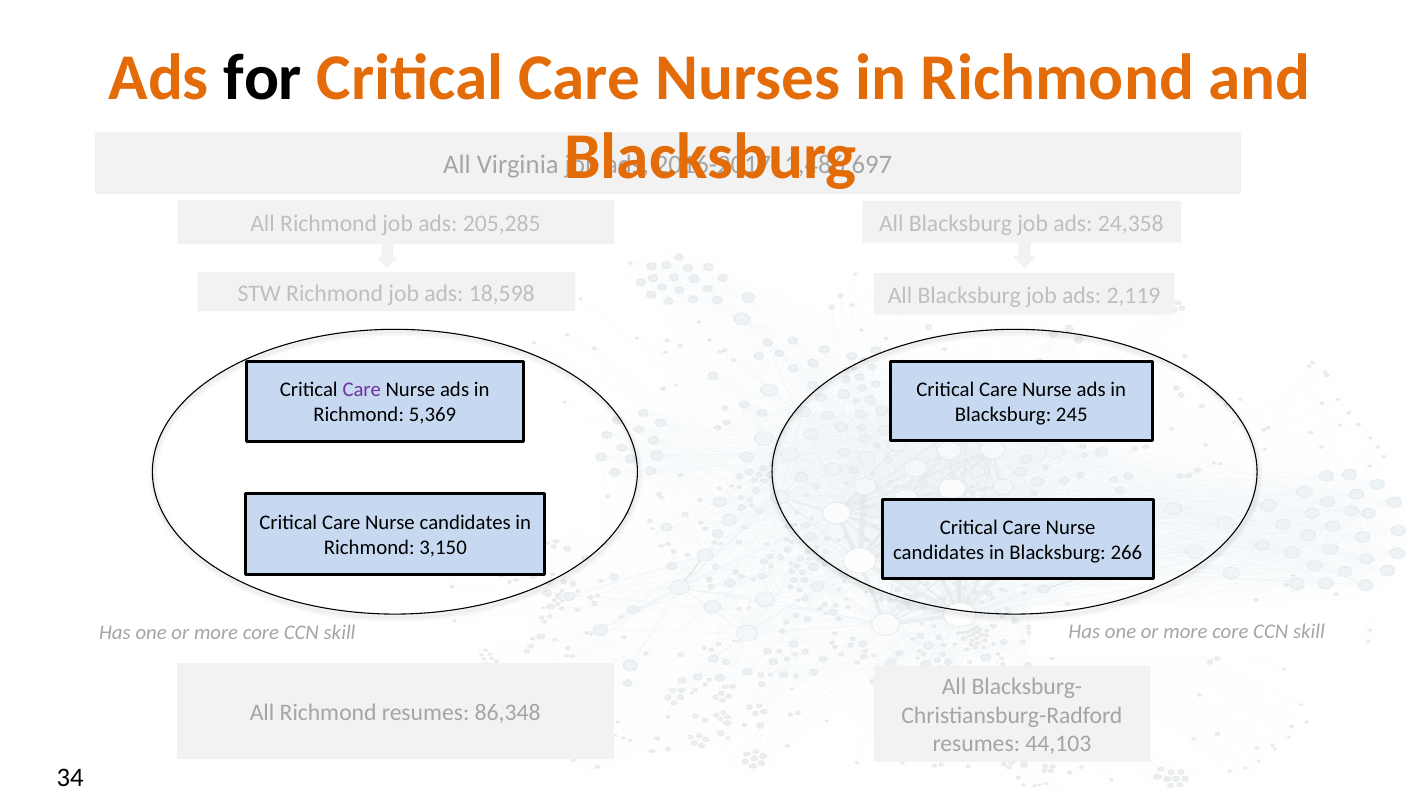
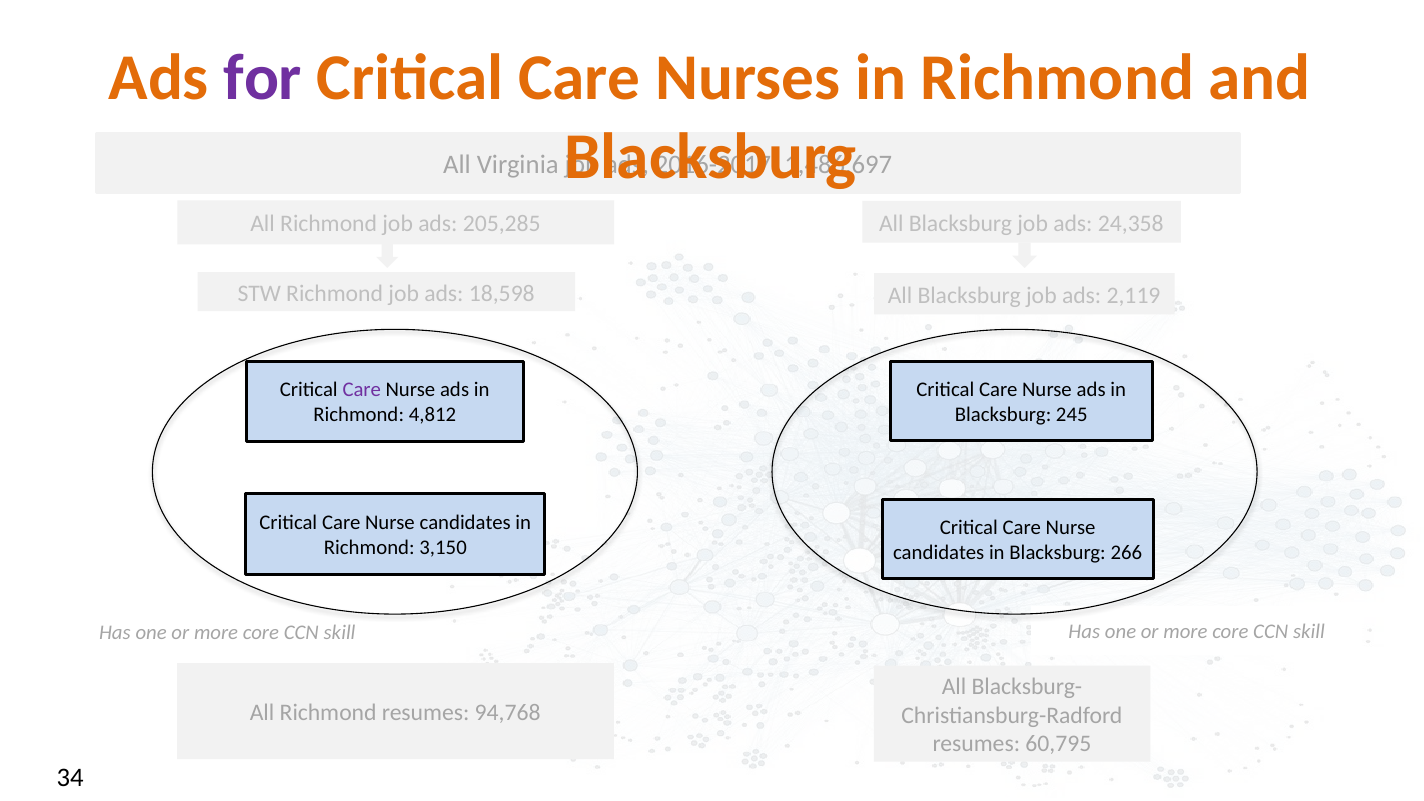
for colour: black -> purple (263, 78)
5,369: 5,369 -> 4,812 (432, 415)
86,348: 86,348 -> 94,768 (508, 713)
44,103: 44,103 -> 60,795 (1058, 744)
